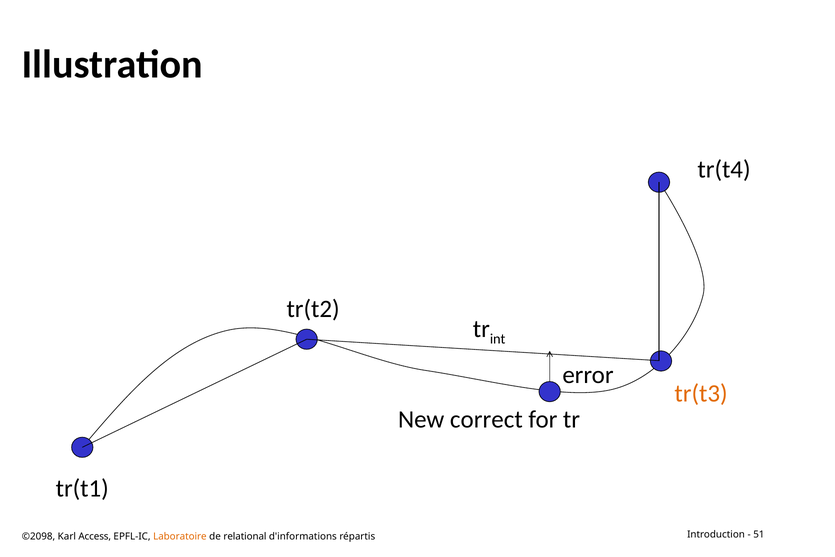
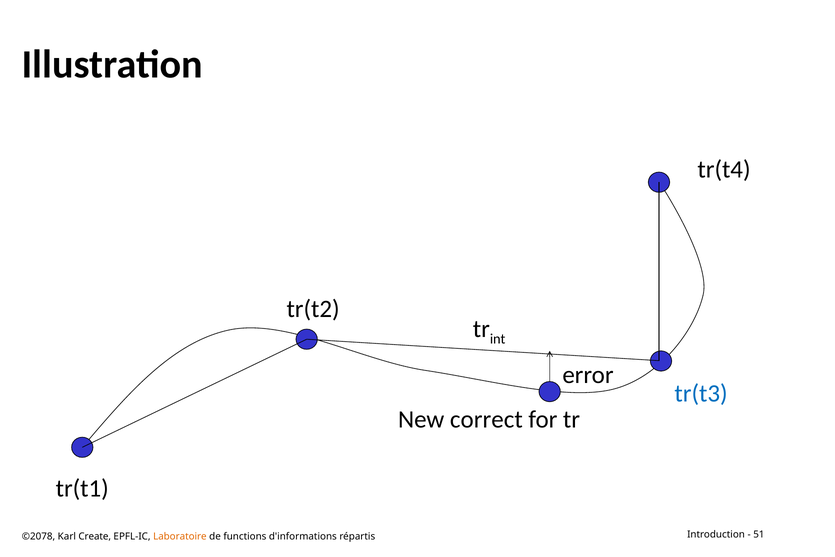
tr(t3 colour: orange -> blue (701, 393)
©2098: ©2098 -> ©2078 (39, 536)
Access: Access -> Create (95, 536)
relational: relational -> functions (245, 536)
